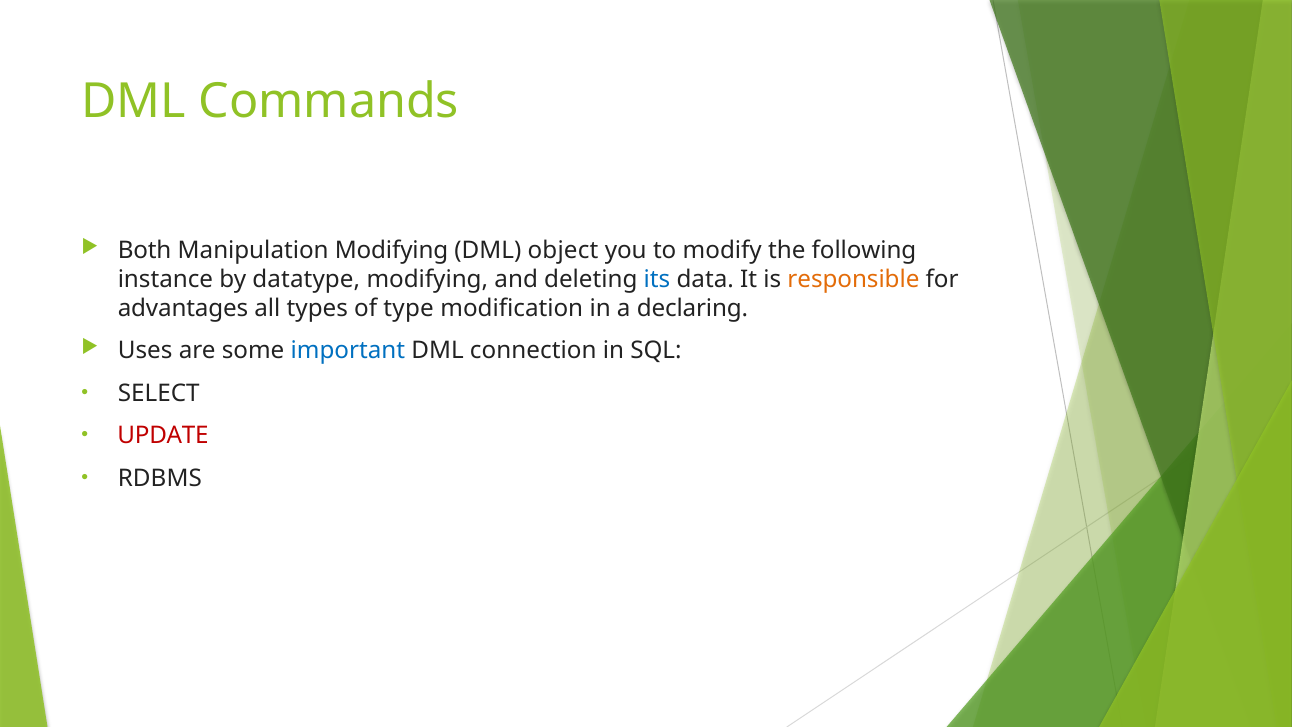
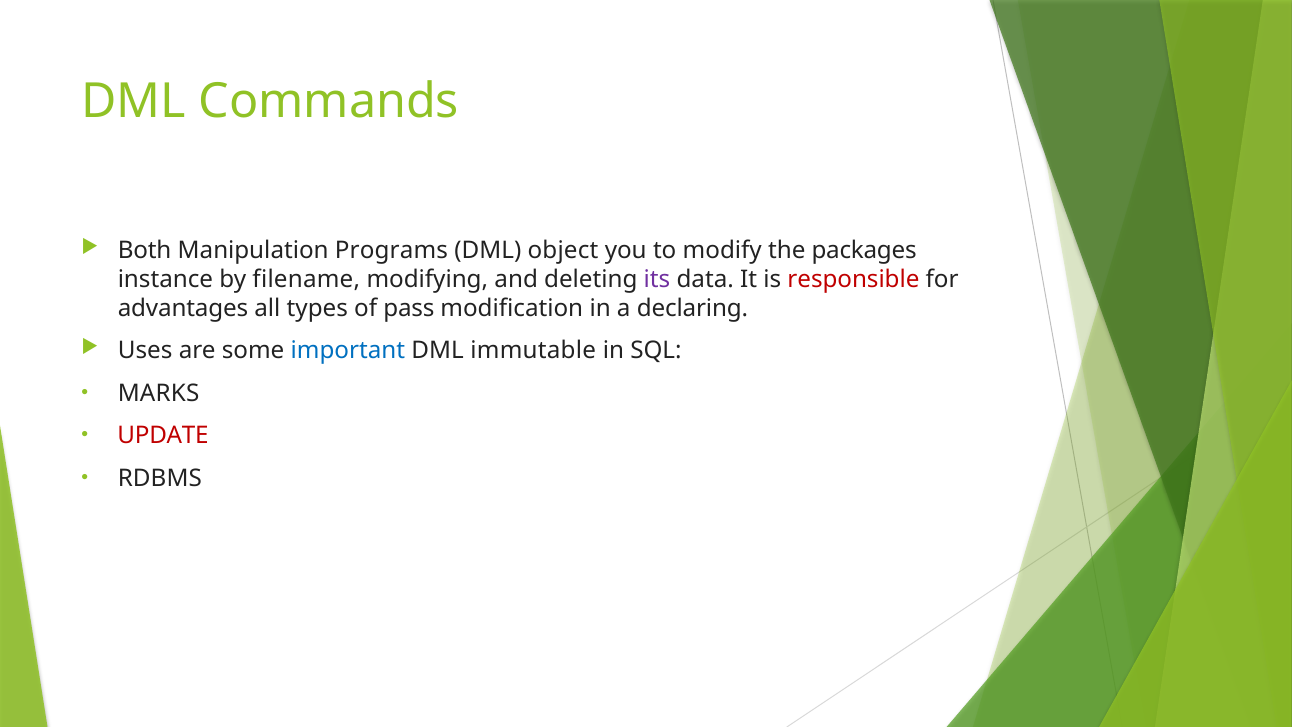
Manipulation Modifying: Modifying -> Programs (391, 250)
following: following -> packages (864, 250)
datatype: datatype -> filename (306, 279)
its colour: blue -> purple (657, 279)
responsible colour: orange -> red (853, 279)
type: type -> pass (409, 308)
connection: connection -> immutable (533, 351)
SELECT: SELECT -> MARKS (159, 393)
